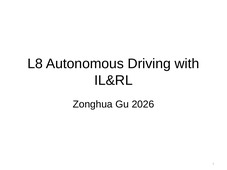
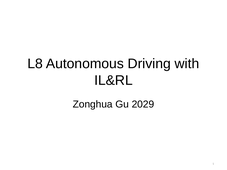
2026: 2026 -> 2029 (143, 104)
